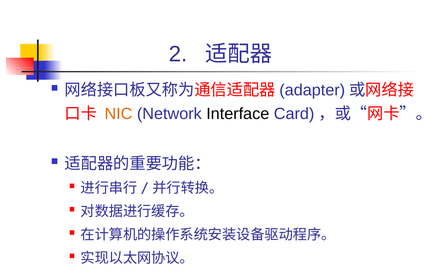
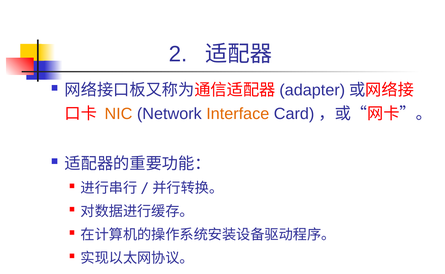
Interface colour: black -> orange (238, 113)
